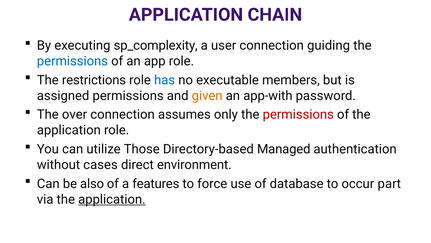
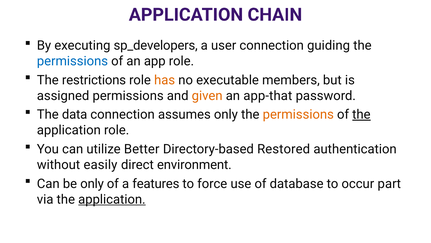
sp_complexity: sp_complexity -> sp_developers (156, 45)
has colour: blue -> orange (165, 80)
app-with: app-with -> app-that (268, 95)
over: over -> data (75, 114)
permissions colour: red -> orange (298, 114)
the underline: none -> present (361, 114)
Those: Those -> Better (142, 149)
Managed: Managed -> Restored (284, 149)
cases: cases -> easily (100, 164)
be also: also -> only (92, 183)
